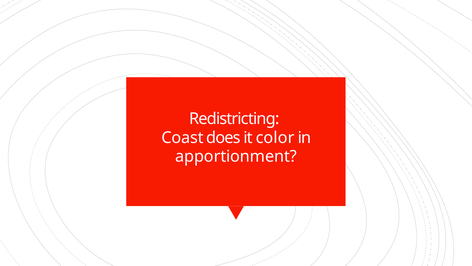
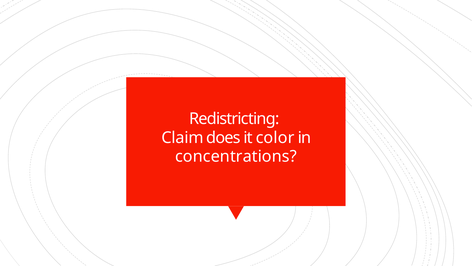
Coast: Coast -> Claim (182, 138)
apportionment: apportionment -> concentrations (236, 156)
